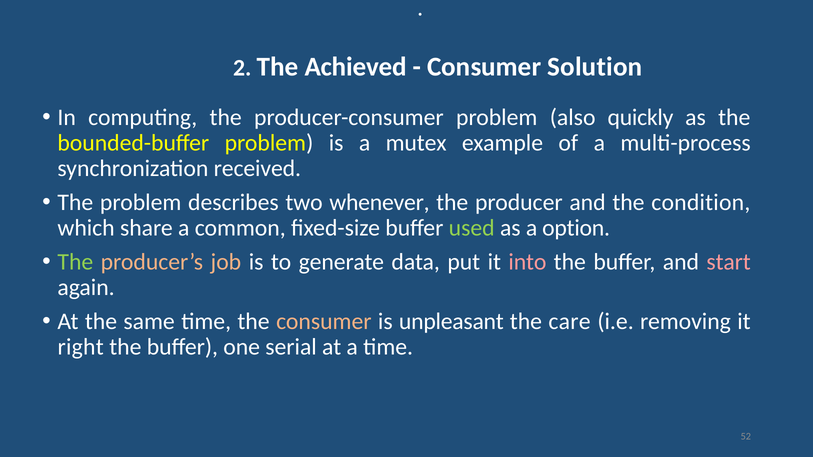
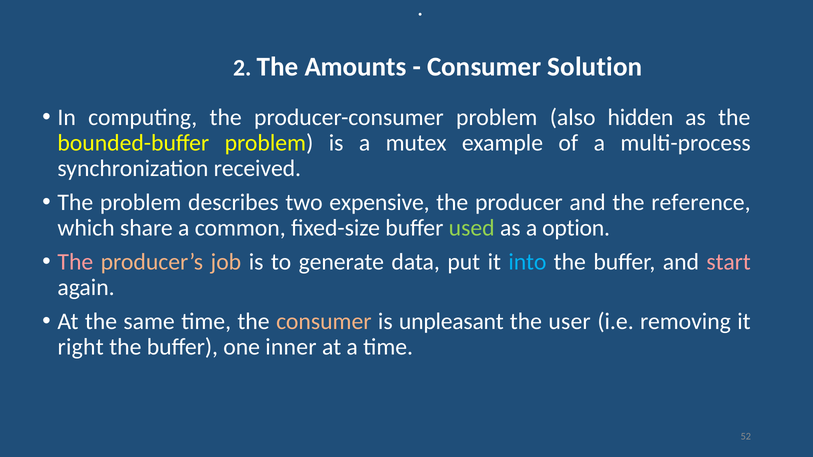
Achieved: Achieved -> Amounts (356, 67)
quickly: quickly -> hidden (640, 117)
whenever: whenever -> expensive (379, 202)
condition: condition -> reference (701, 202)
The colour: light green -> pink (75, 262)
into colour: pink -> light blue (527, 262)
care: care -> user (570, 322)
serial: serial -> inner (291, 347)
